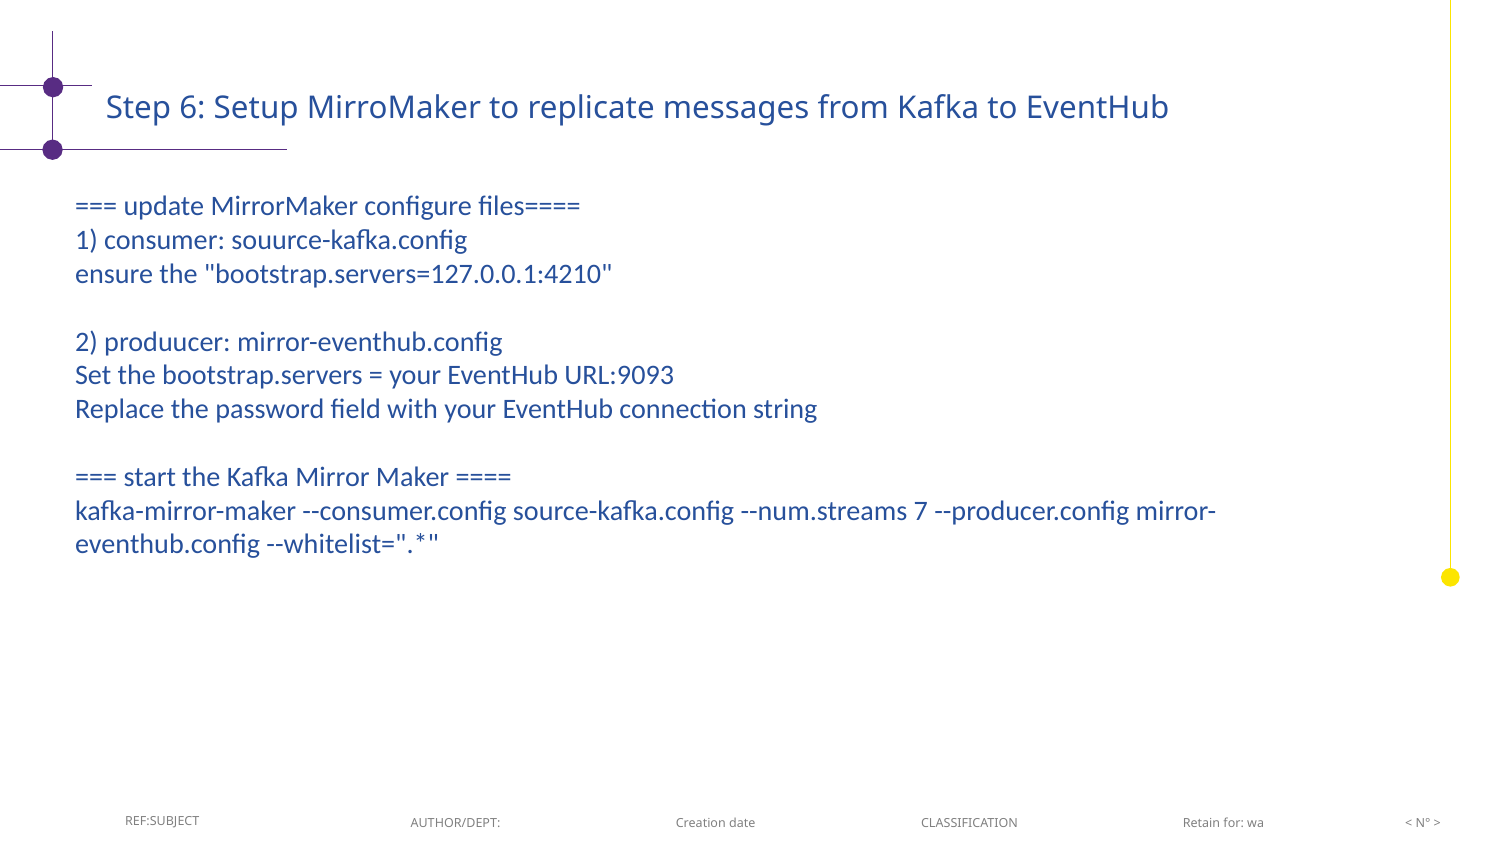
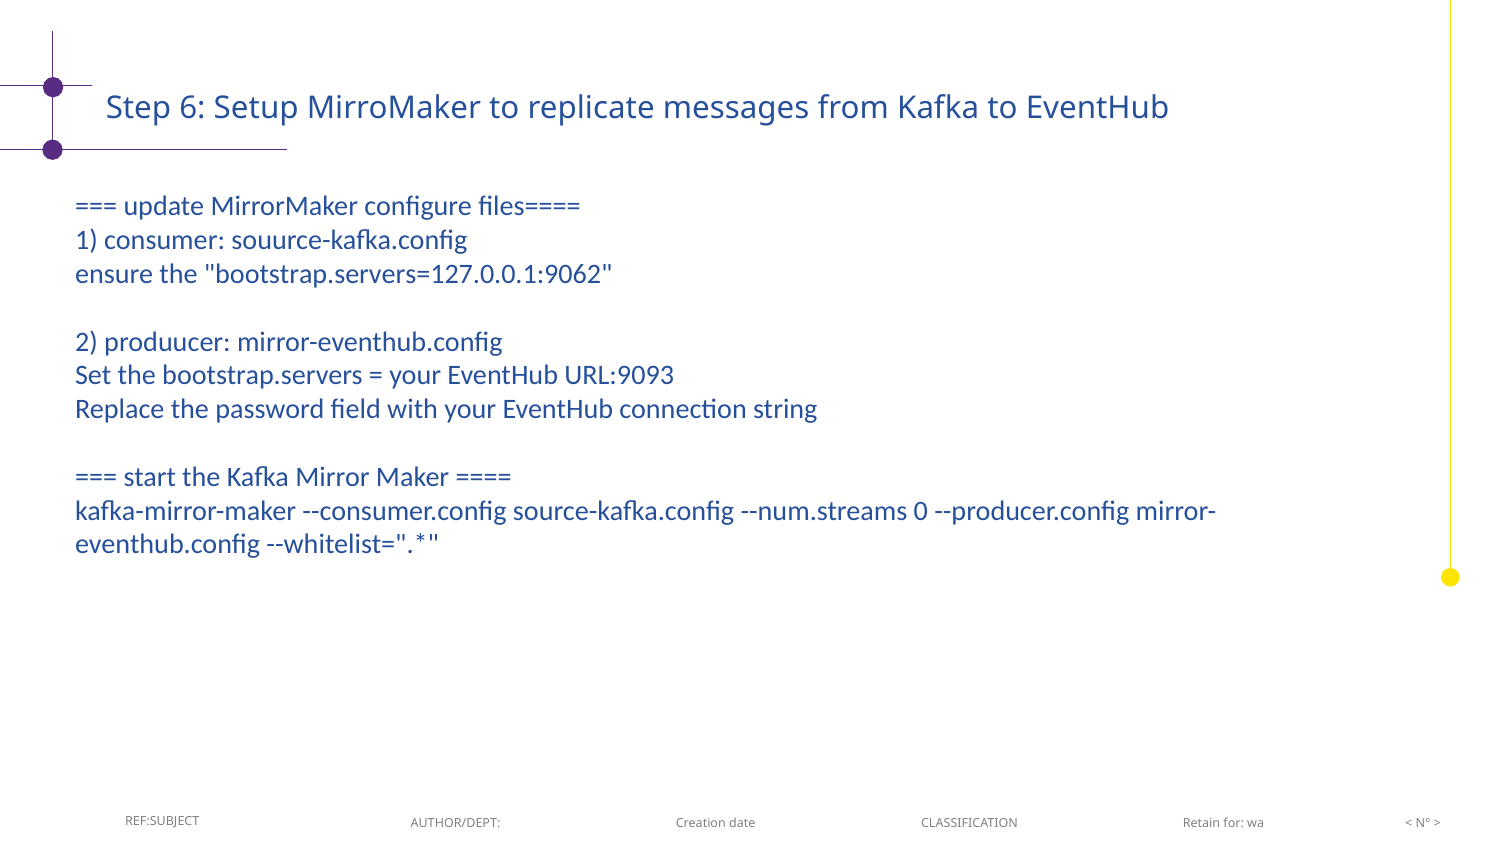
bootstrap.servers=127.0.0.1:4210: bootstrap.servers=127.0.0.1:4210 -> bootstrap.servers=127.0.0.1:9062 (408, 274)
7: 7 -> 0 (921, 511)
